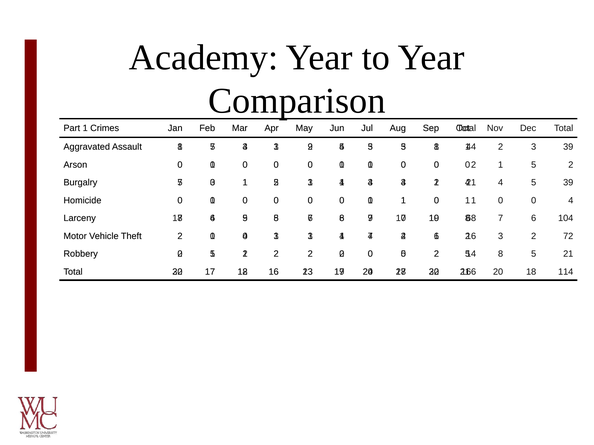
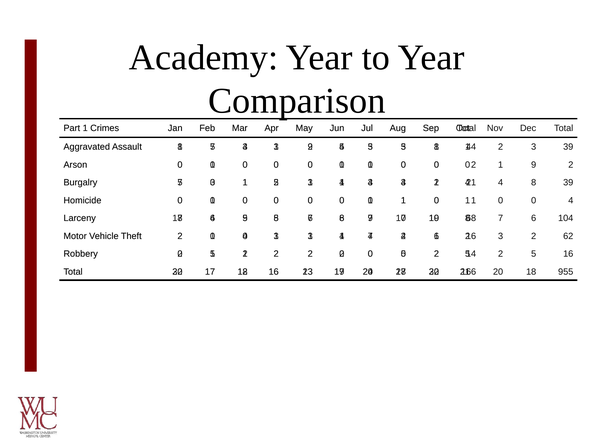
5: 5 -> 9 (534, 165)
5: 5 -> 8 (534, 183)
72: 72 -> 62 (568, 236)
8: 8 -> 2 (501, 254)
5 21: 21 -> 16 (568, 254)
114: 114 -> 955 (566, 272)
